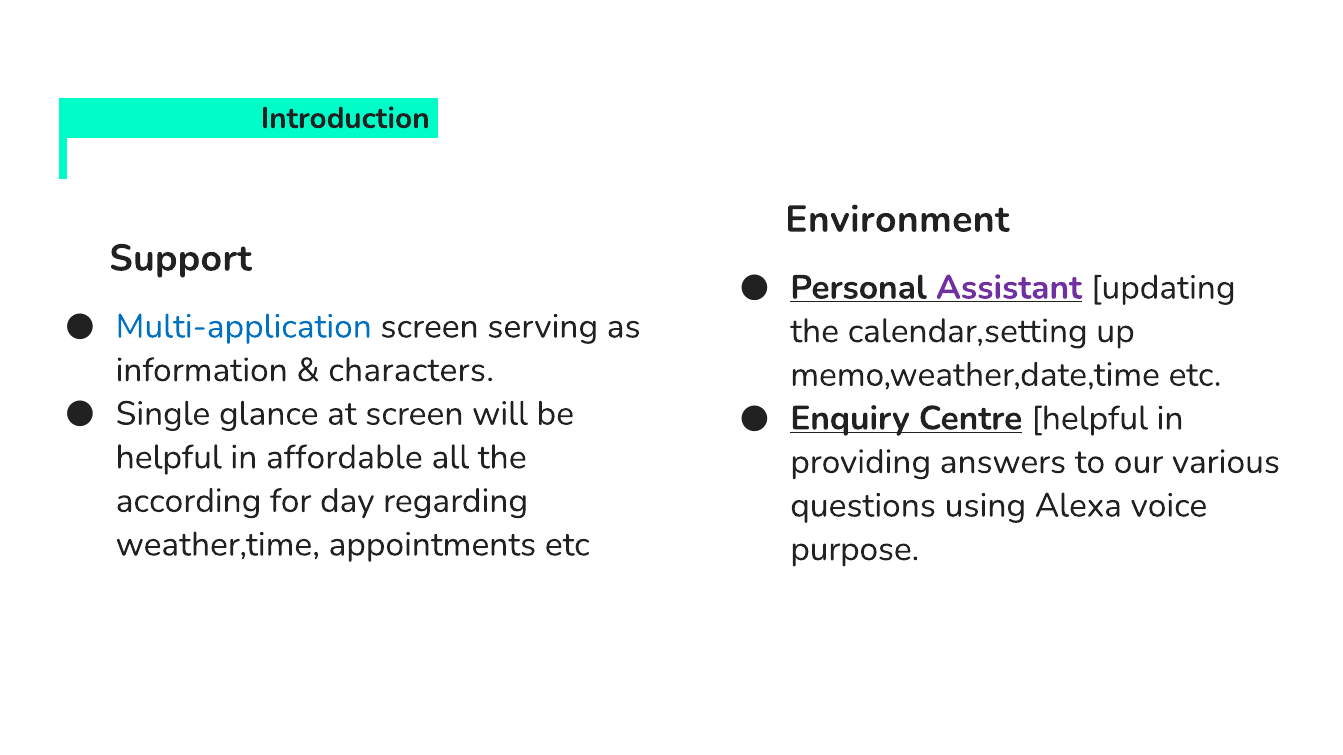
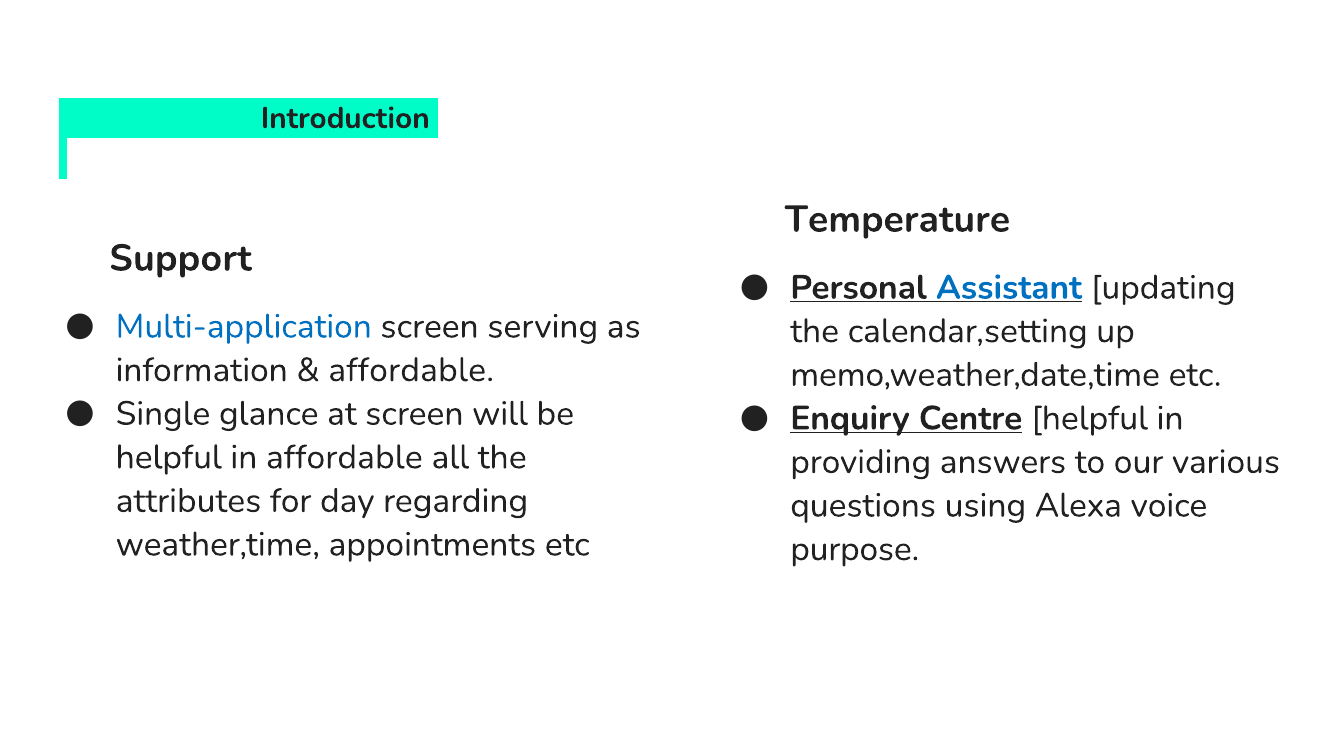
Environment: Environment -> Temperature (897, 219)
Assistant colour: purple -> blue (1009, 288)
characters: characters -> affordable (411, 370)
according: according -> attributes (189, 501)
